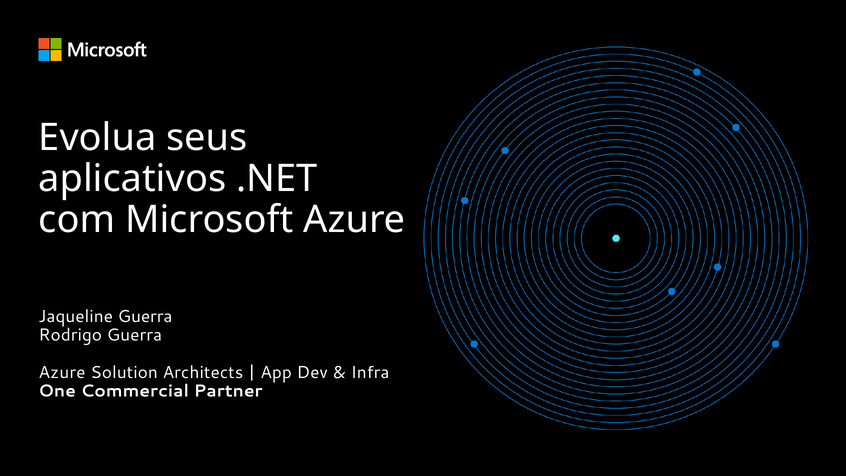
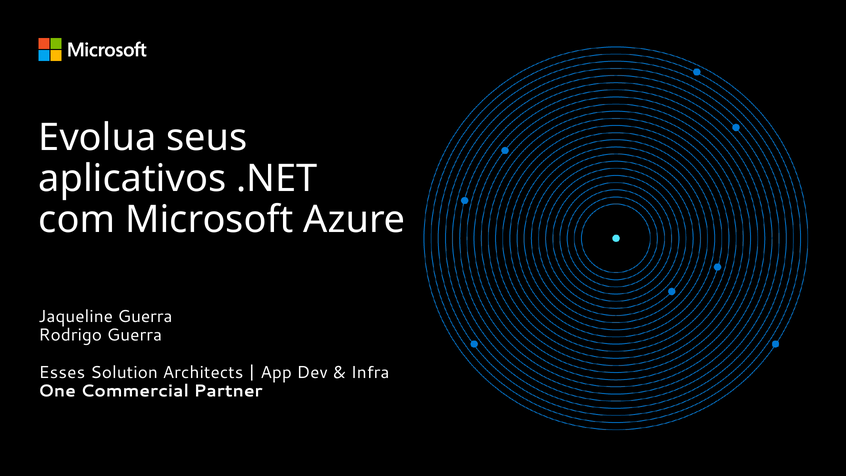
Azure: Azure -> Esses (62, 372)
